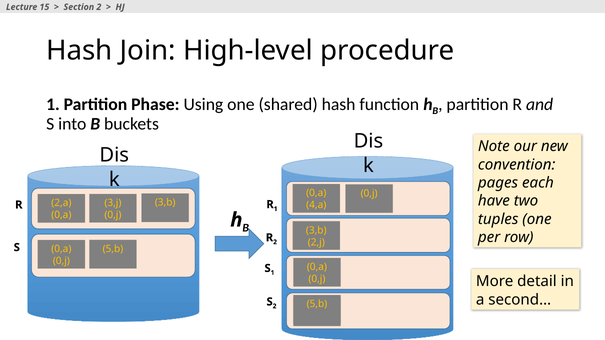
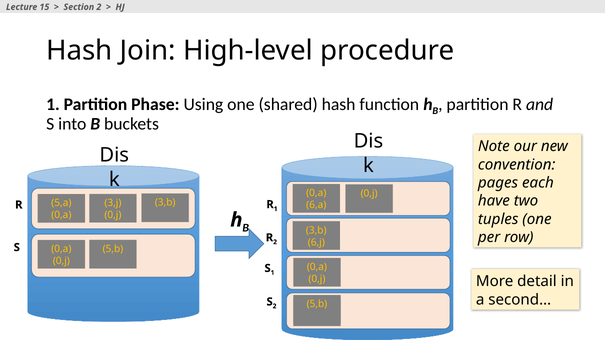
2,a: 2,a -> 5,a (61, 203)
4,a: 4,a -> 6,a (316, 205)
2,j: 2,j -> 6,j (316, 243)
